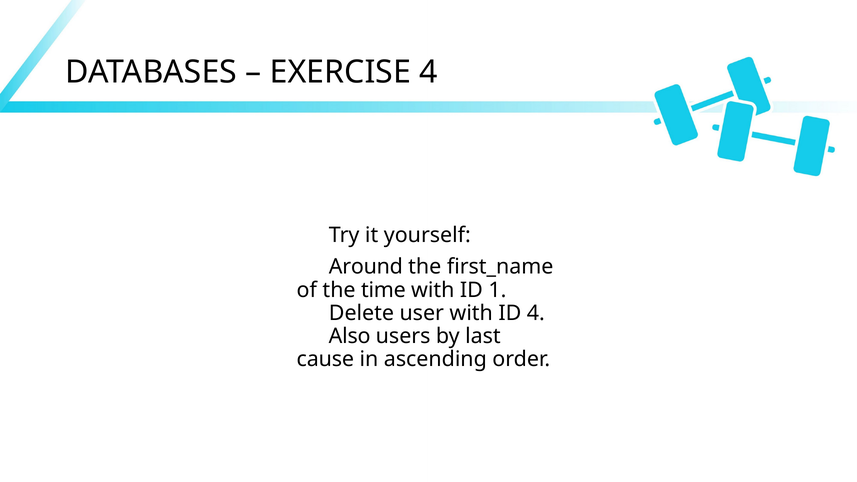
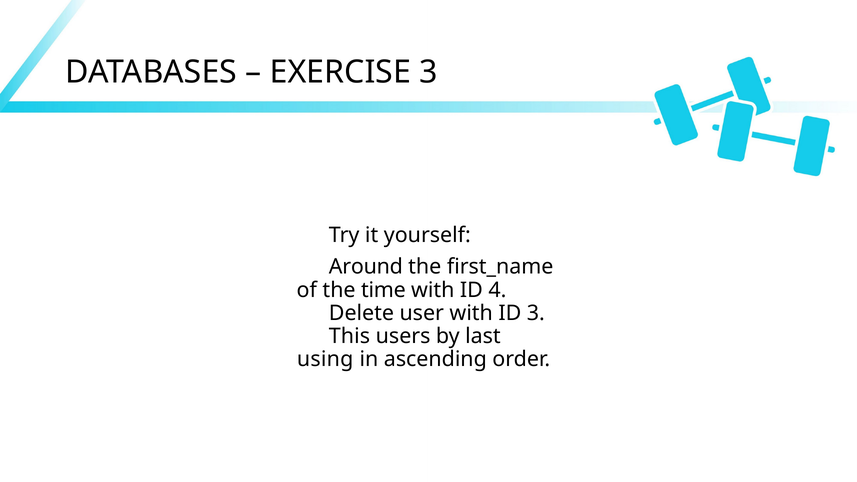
EXERCISE 4: 4 -> 3 (428, 72)
1: 1 -> 4 (497, 290)
ID 4: 4 -> 3 (536, 313)
Also: Also -> This (349, 336)
cause: cause -> using (325, 359)
